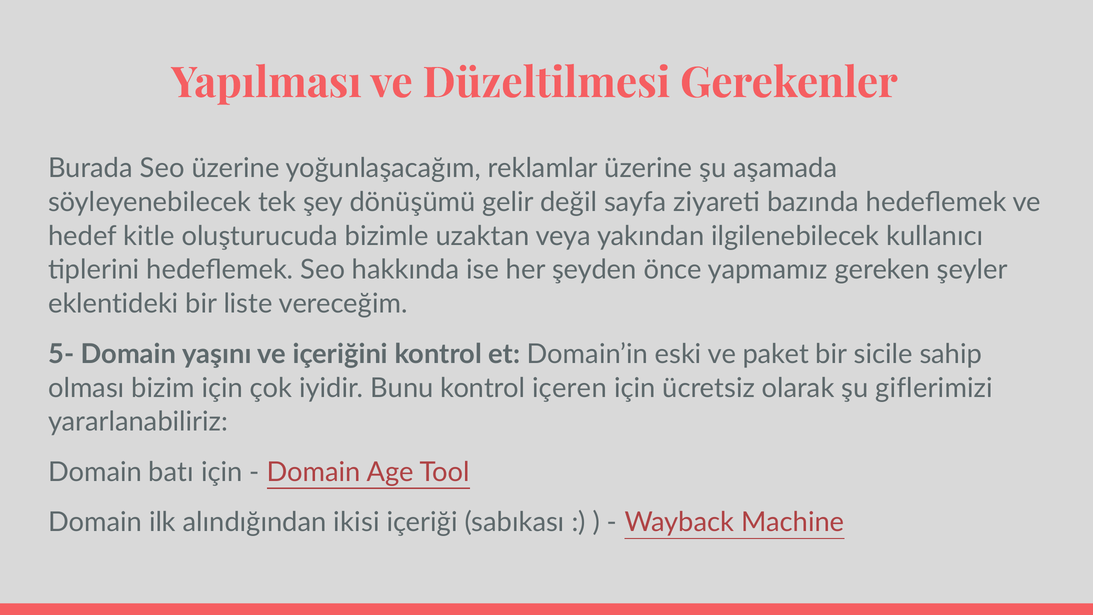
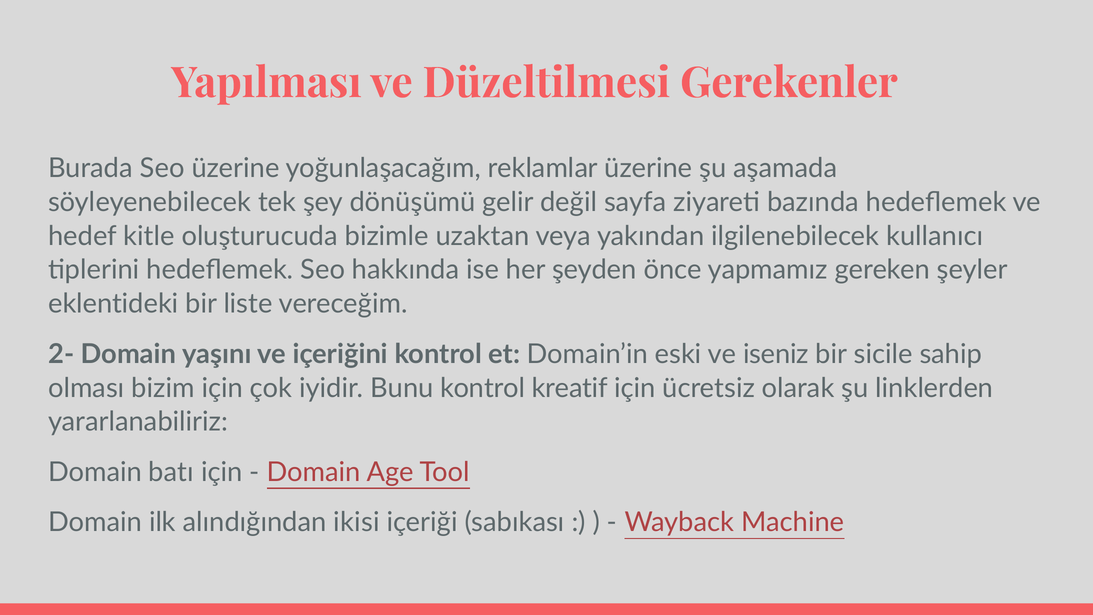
5-: 5- -> 2- (61, 354)
paket: paket -> iseniz (776, 354)
içeren: içeren -> kreatif (570, 388)
giflerimizi: giflerimizi -> linklerden (934, 388)
